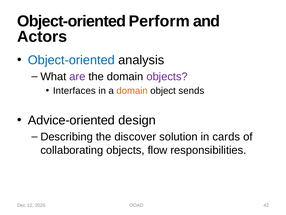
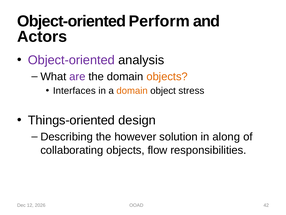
Object-oriented colour: blue -> purple (71, 60)
objects colour: purple -> orange (167, 76)
sends: sends -> stress (191, 91)
Advice-oriented: Advice-oriented -> Things-oriented (71, 120)
discover: discover -> however (135, 136)
cards: cards -> along (226, 136)
